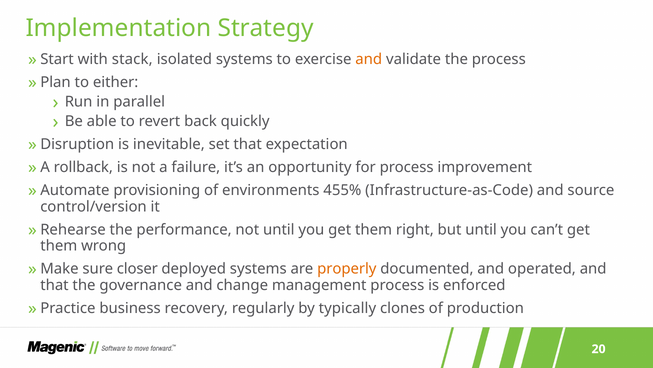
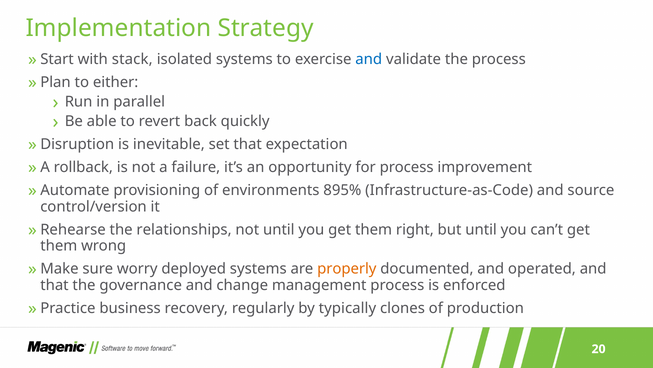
and colour: orange -> blue (369, 59)
455%: 455% -> 895% (342, 190)
performance: performance -> relationships (184, 229)
closer: closer -> worry (137, 268)
